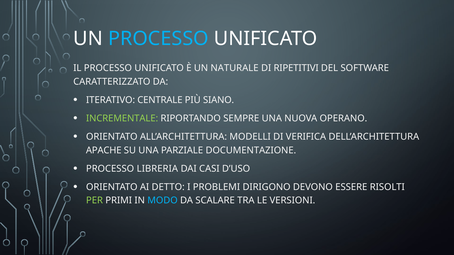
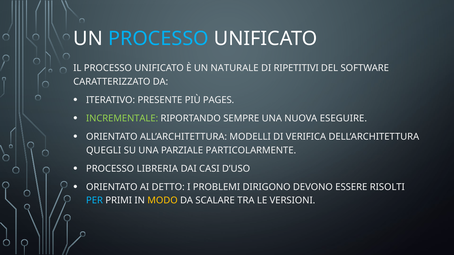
CENTRALE: CENTRALE -> PRESENTE (160, 100)
SIANO: SIANO -> PAGES (219, 100)
OPERANO: OPERANO -> ESEGUIRE (343, 119)
APACHE: APACHE -> QUEGLI (104, 151)
DOCUMENTAZIONE: DOCUMENTAZIONE -> PARTICOLARMENTE (251, 151)
PER colour: light green -> light blue (94, 201)
MODO colour: light blue -> yellow (163, 201)
